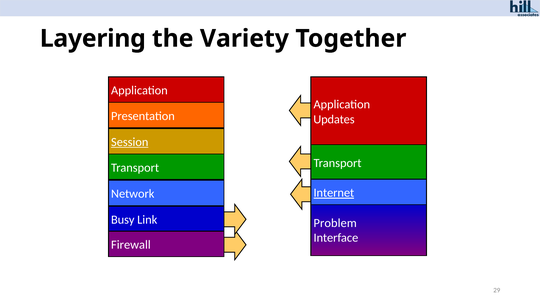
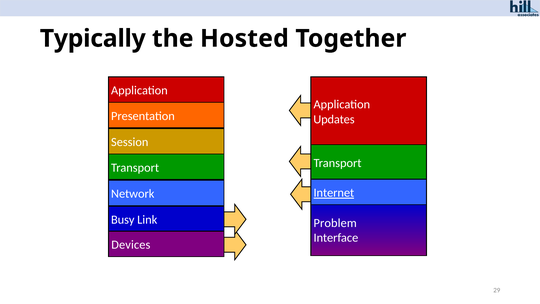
Layering: Layering -> Typically (93, 39)
Variety: Variety -> Hosted (244, 39)
Session underline: present -> none (130, 142)
Firewall: Firewall -> Devices (131, 245)
